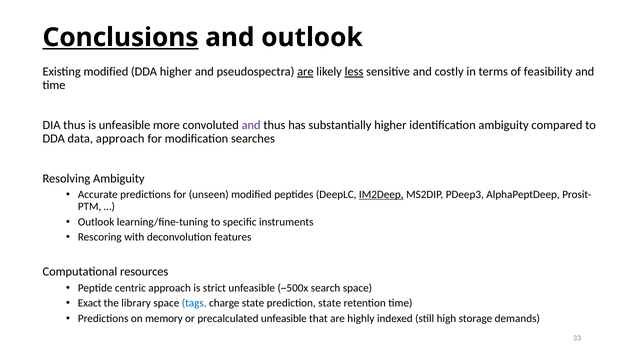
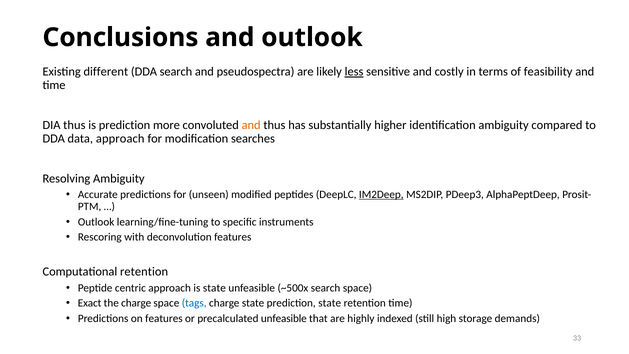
Conclusions underline: present -> none (121, 37)
Existing modified: modified -> different (106, 72)
DDA higher: higher -> search (176, 72)
are underline: present -> none (305, 72)
is unfeasible: unfeasible -> prediction (125, 125)
and colour: purple -> orange (251, 125)
Computational resources: resources -> retention (144, 272)
is strict: strict -> state (214, 288)
the library: library -> charge (136, 303)
on memory: memory -> features (164, 318)
